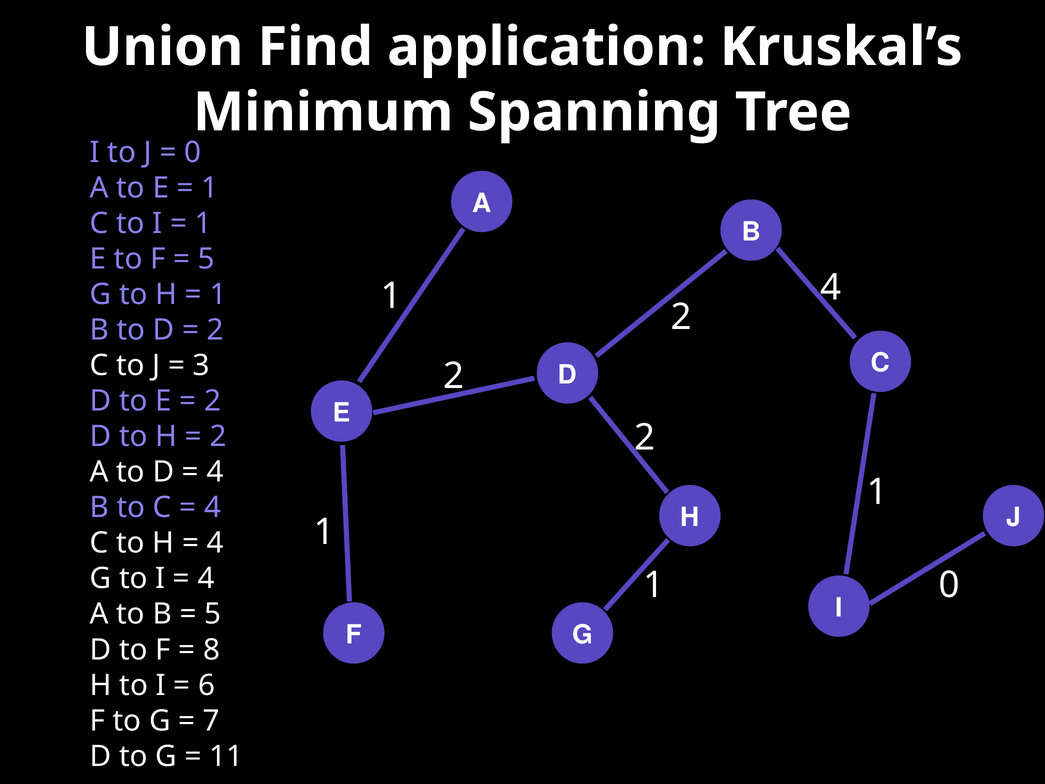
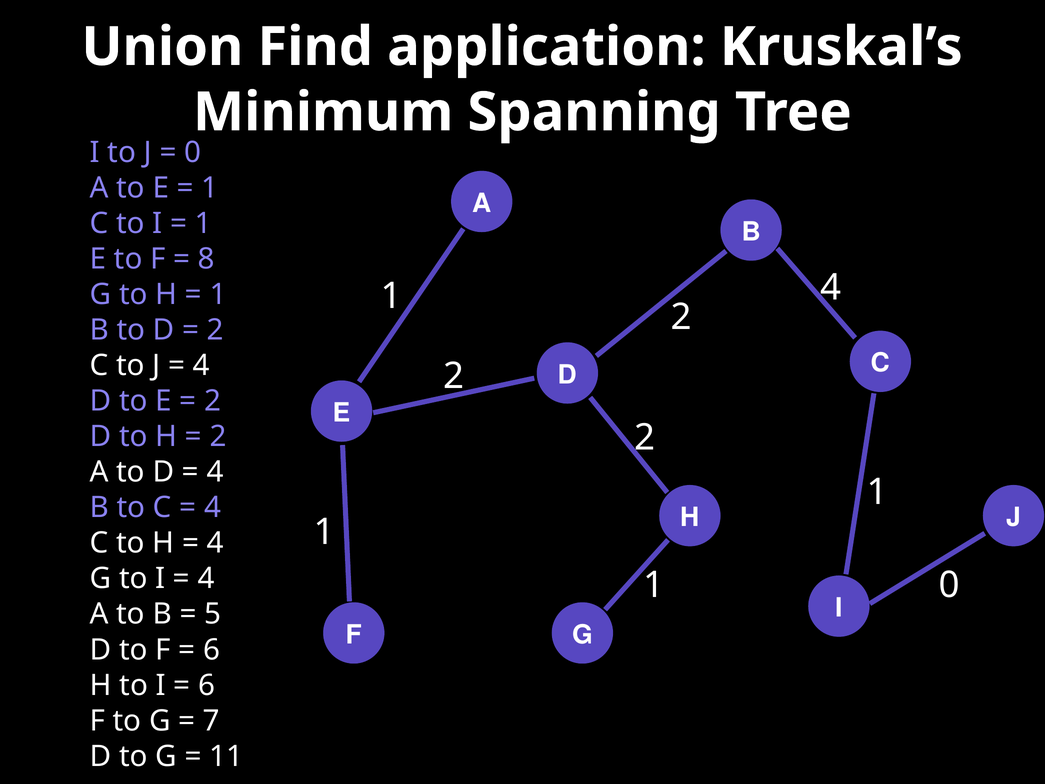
5: 5 -> 8 (206, 259)
3: 3 -> 4 (201, 365)
8: 8 -> 6 (211, 650)
